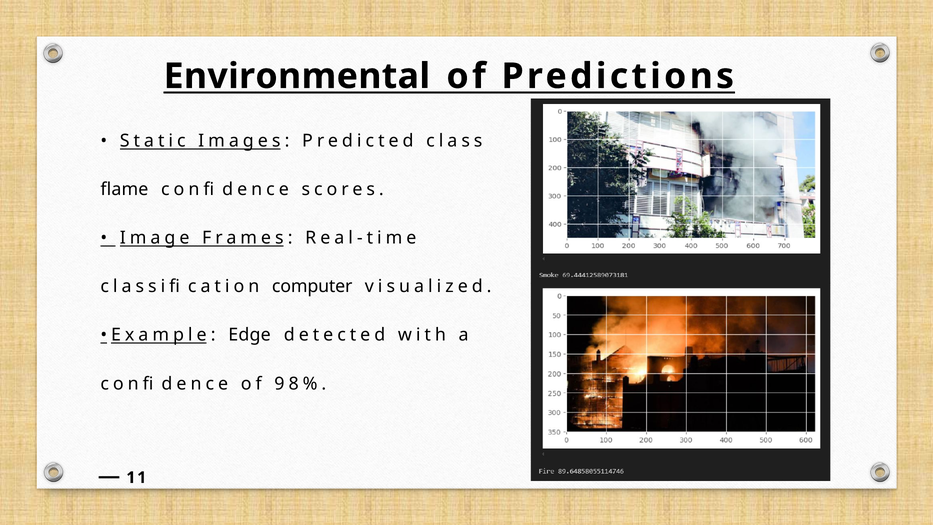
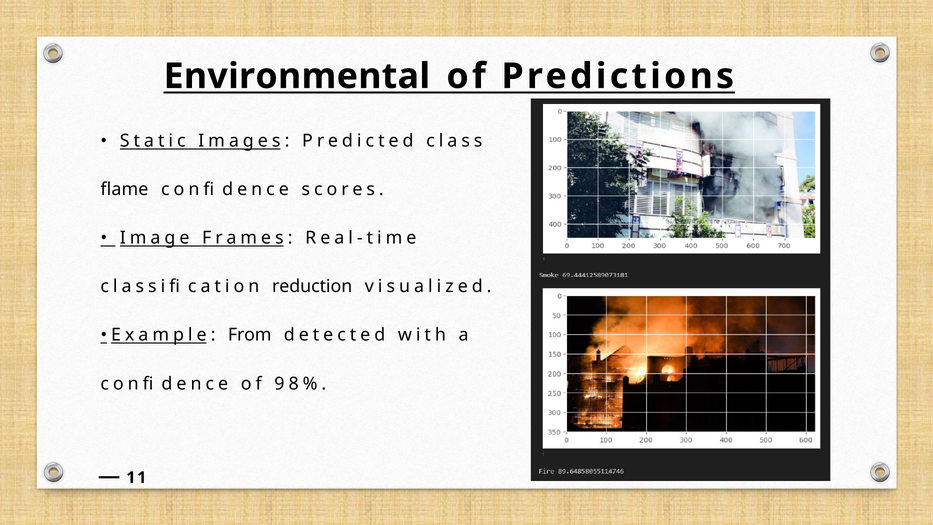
computer: computer -> reduction (312, 286)
Edge: Edge -> From (250, 335)
